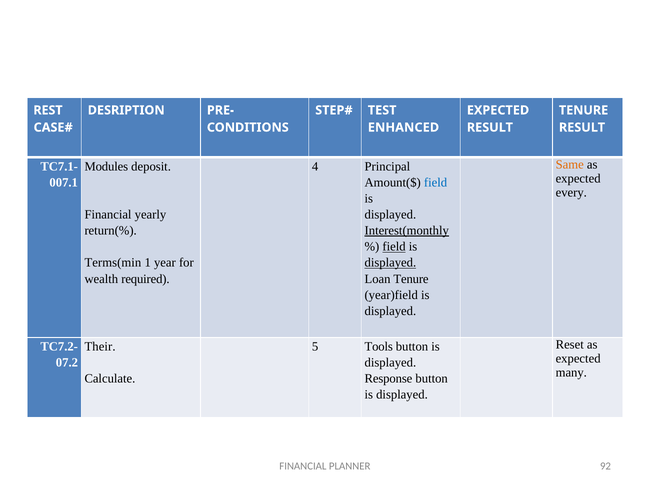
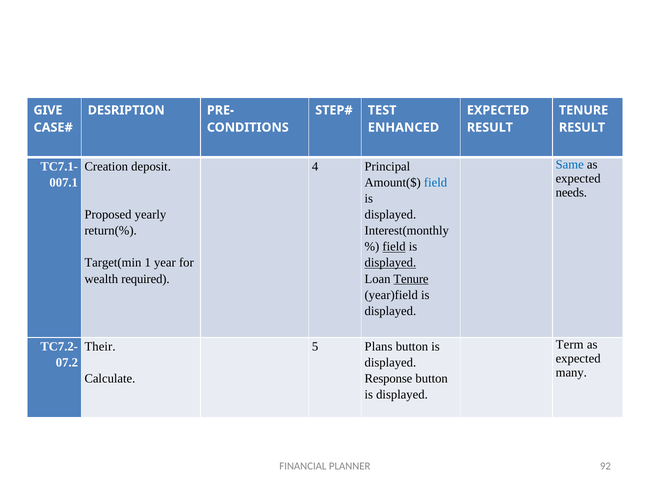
REST: REST -> GIVE (48, 110)
Same colour: orange -> blue (570, 164)
Modules: Modules -> Creation (106, 166)
every: every -> needs (571, 192)
Financial: Financial -> Proposed (108, 214)
Interest(monthly underline: present -> none (407, 230)
Terms(min: Terms(min -> Target(min (113, 263)
Tenure underline: none -> present (411, 279)
Reset: Reset -> Term (570, 344)
Tools: Tools -> Plans (379, 346)
